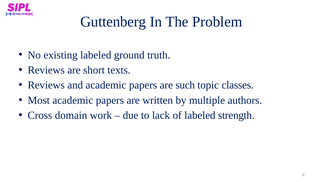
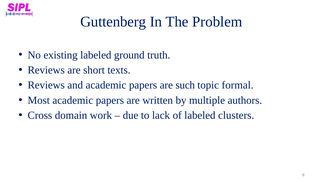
classes: classes -> formal (238, 85)
strength: strength -> clusters (236, 115)
